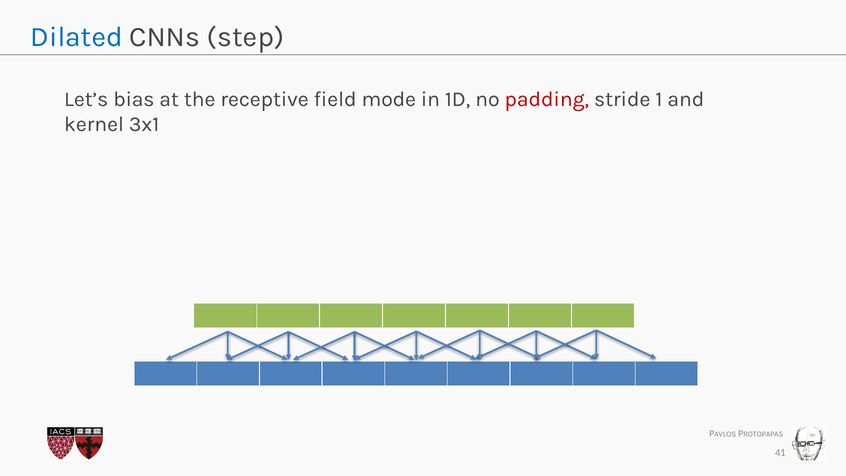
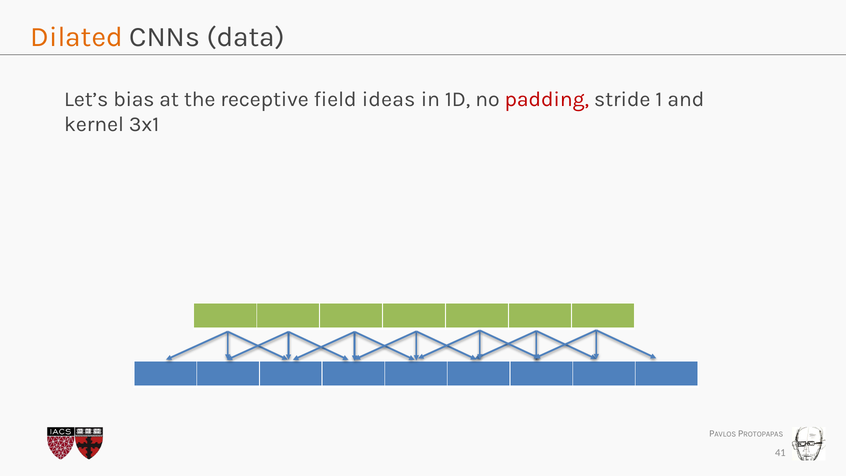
Dilated colour: blue -> orange (77, 37)
step: step -> data (246, 37)
mode: mode -> ideas (389, 99)
